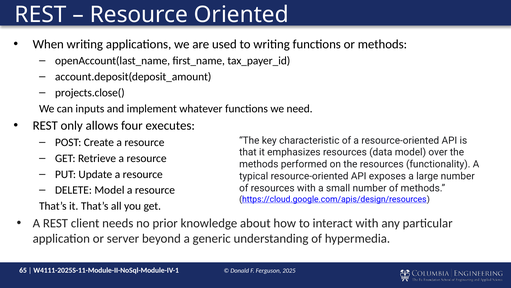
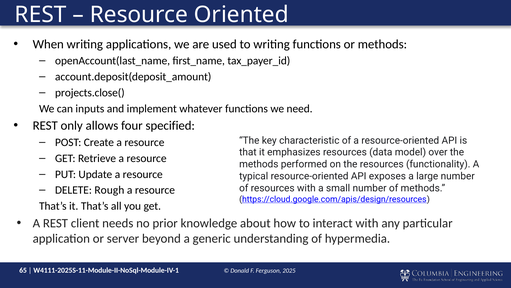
executes: executes -> specified (170, 126)
DELETE Model: Model -> Rough (109, 190)
